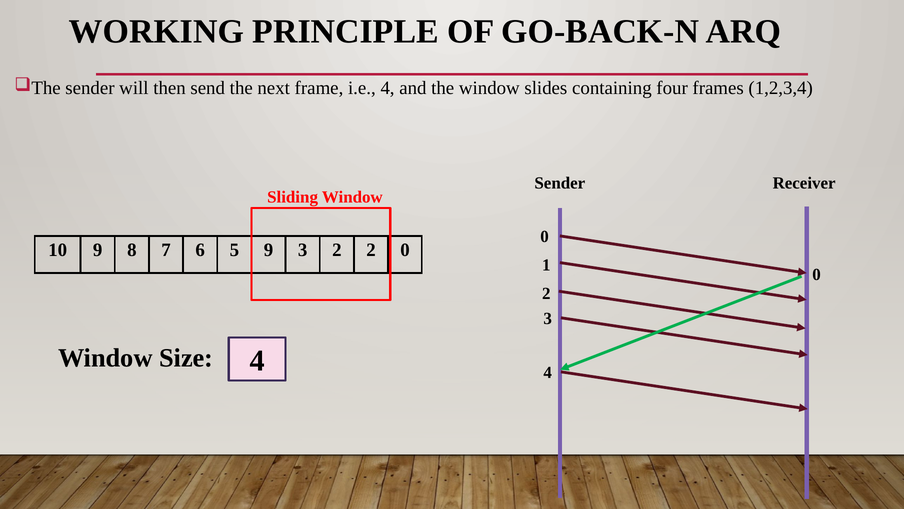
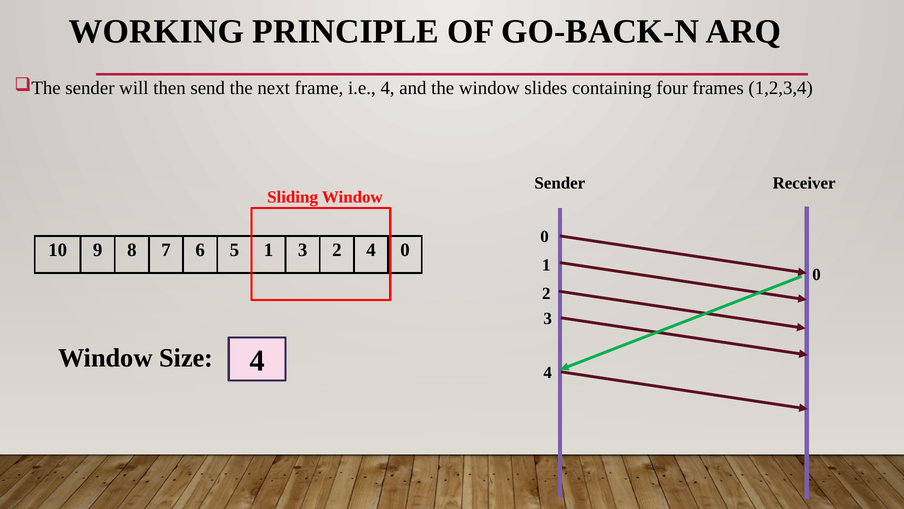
5 9: 9 -> 1 (269, 250)
2 2: 2 -> 4 (371, 250)
